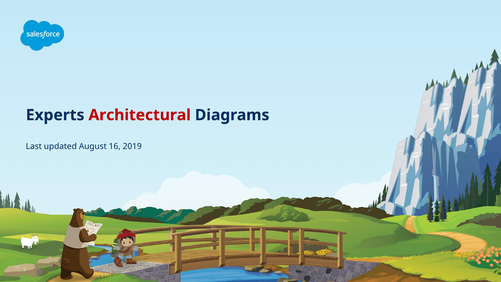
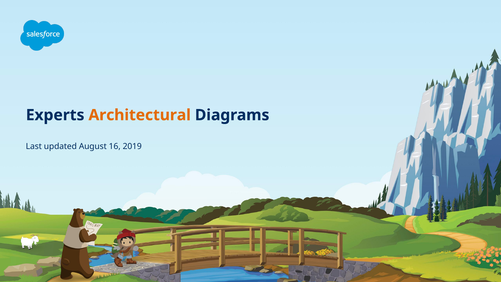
Architectural colour: red -> orange (140, 115)
